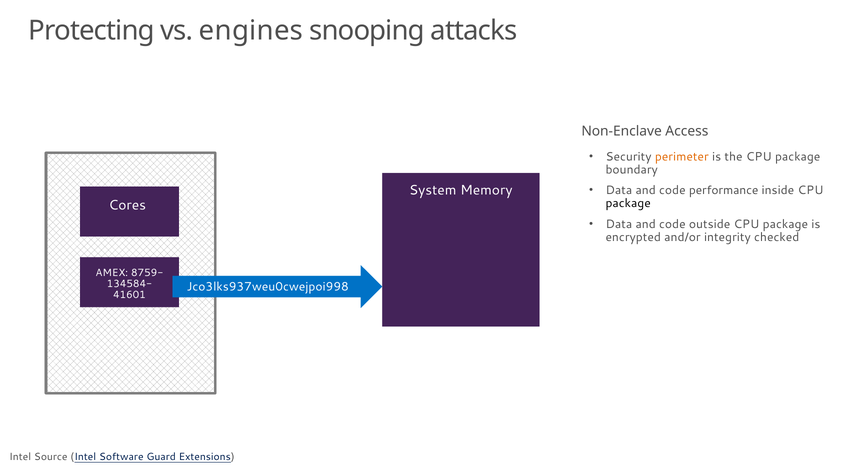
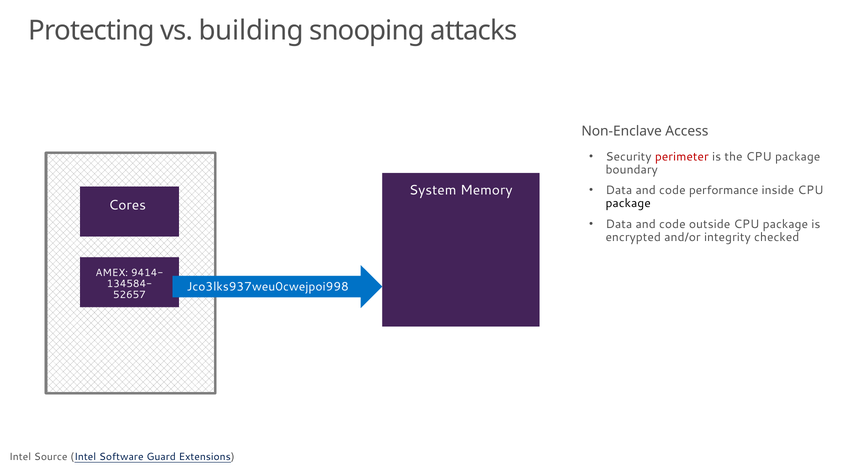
engines: engines -> building (251, 31)
perimeter colour: orange -> red (682, 157)
8759-: 8759- -> 9414- (147, 273)
41601: 41601 -> 52657 (129, 295)
